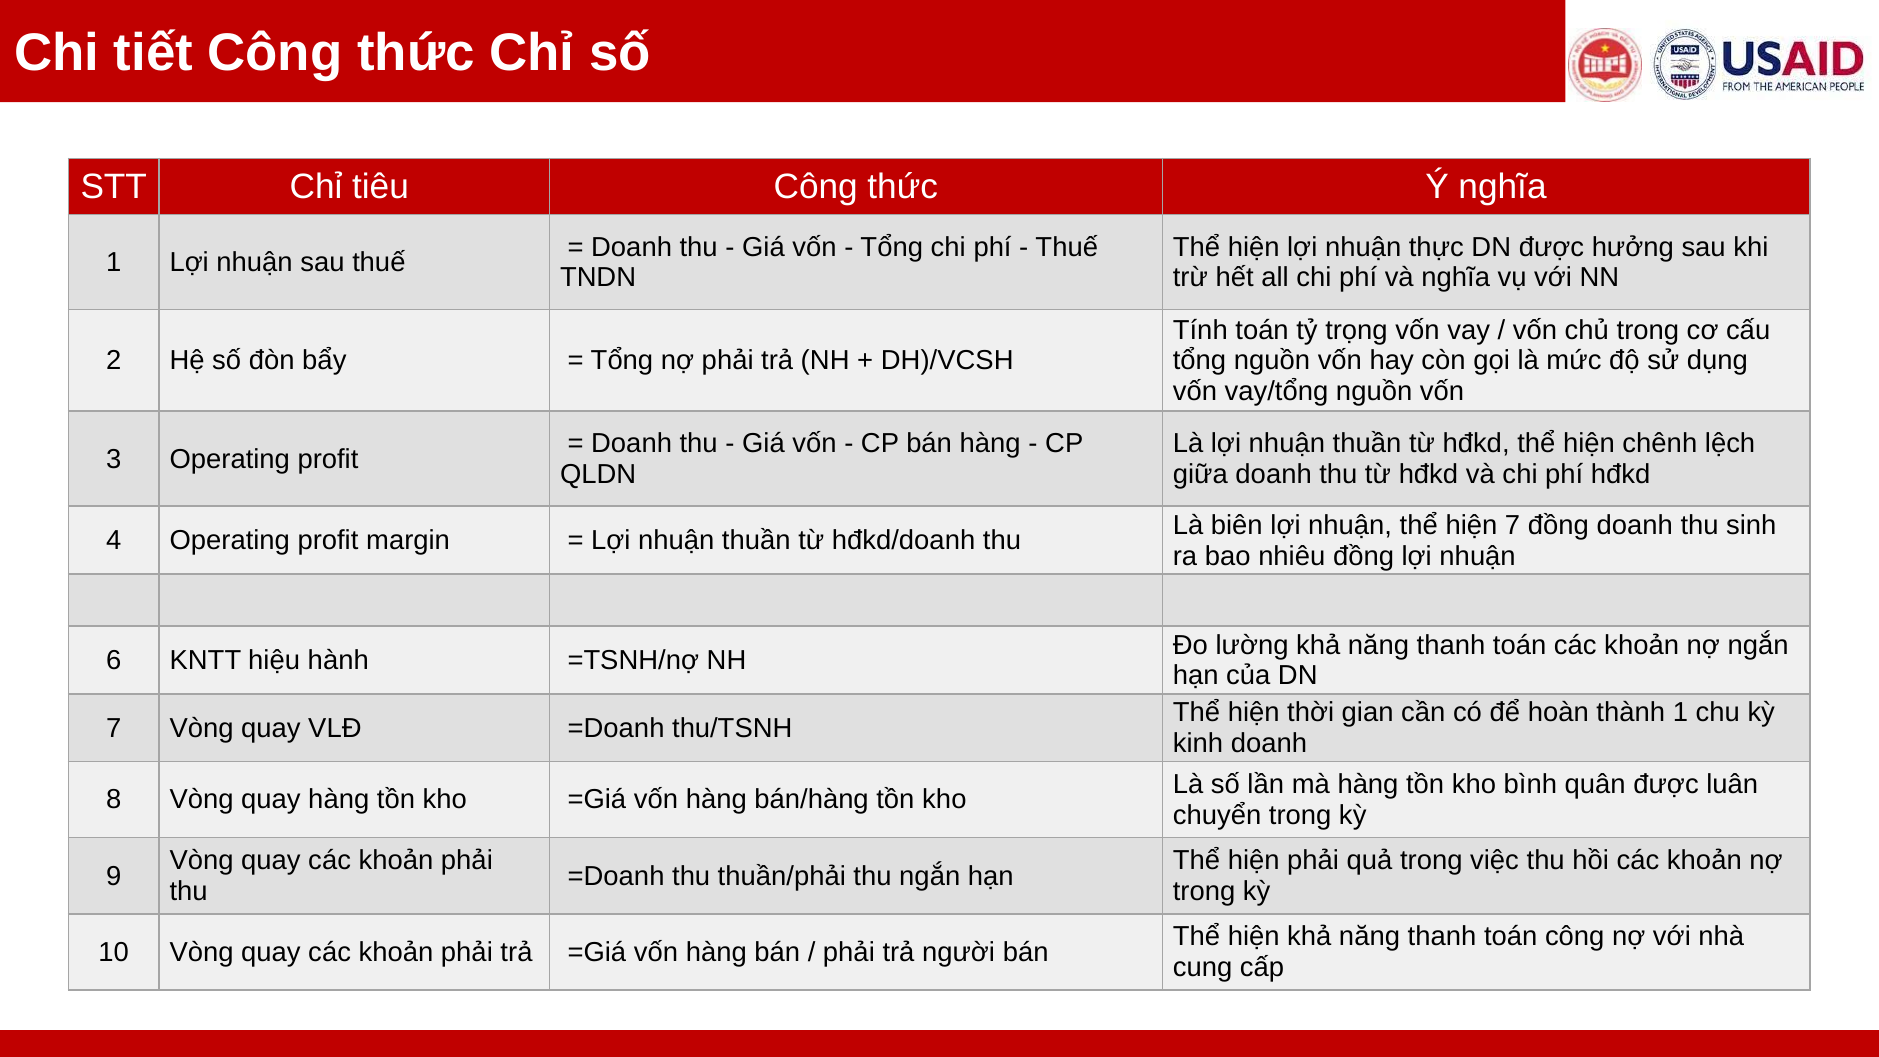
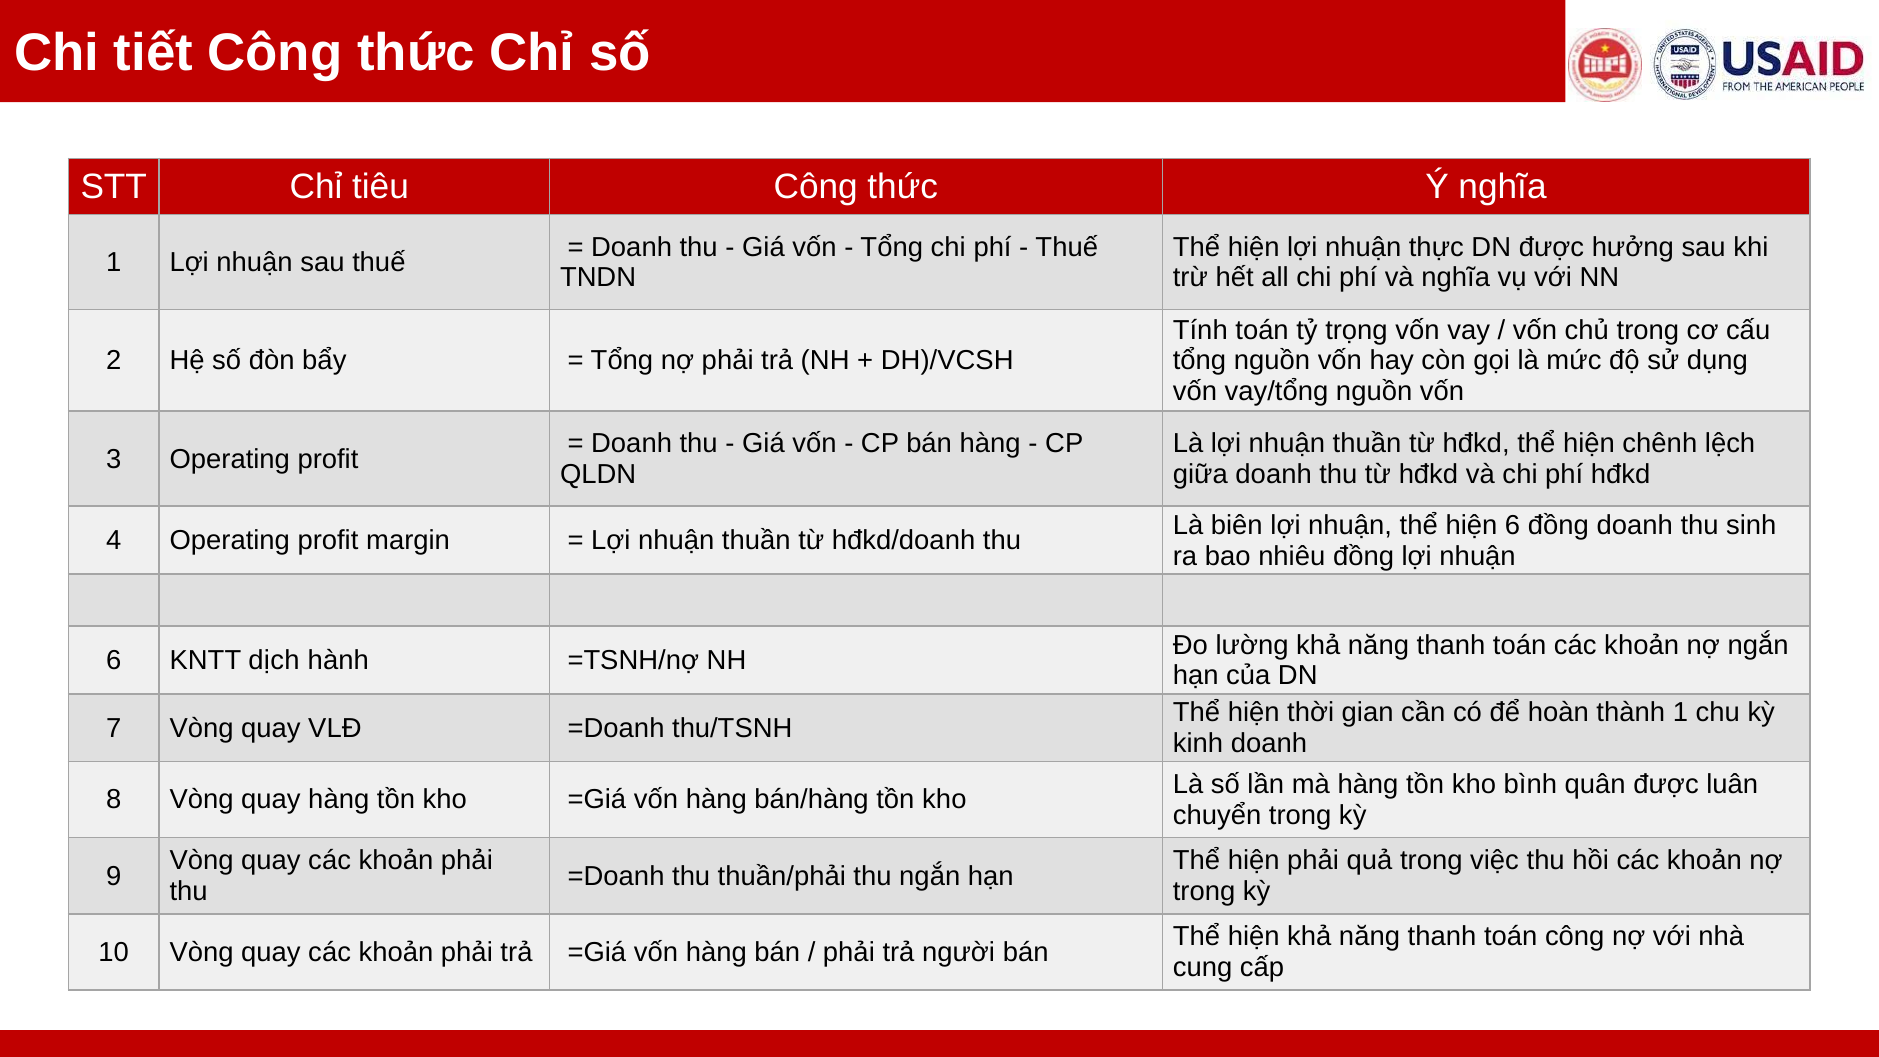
hiện 7: 7 -> 6 (1512, 525)
hiệu: hiệu -> dịch (274, 660)
